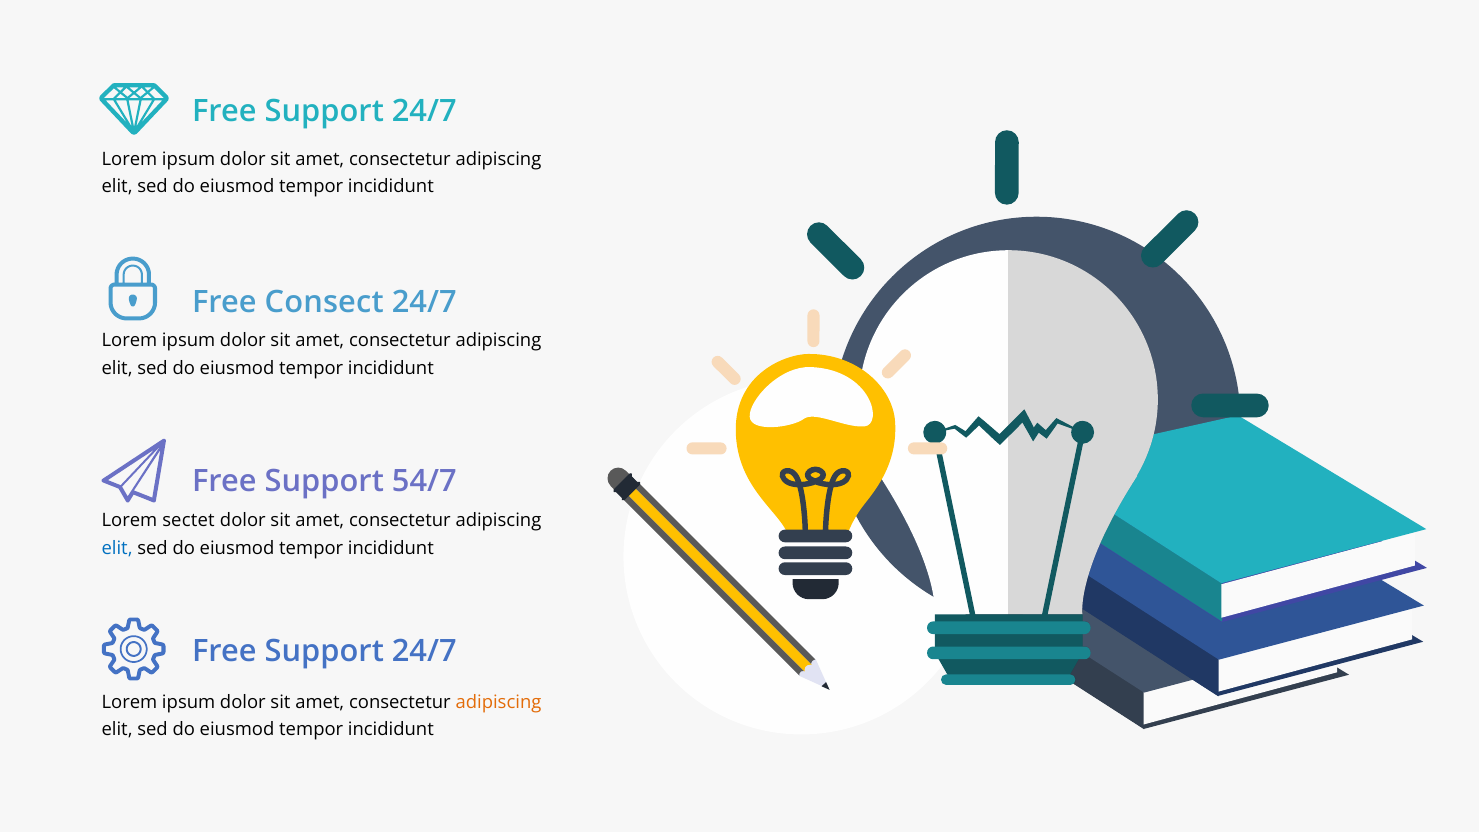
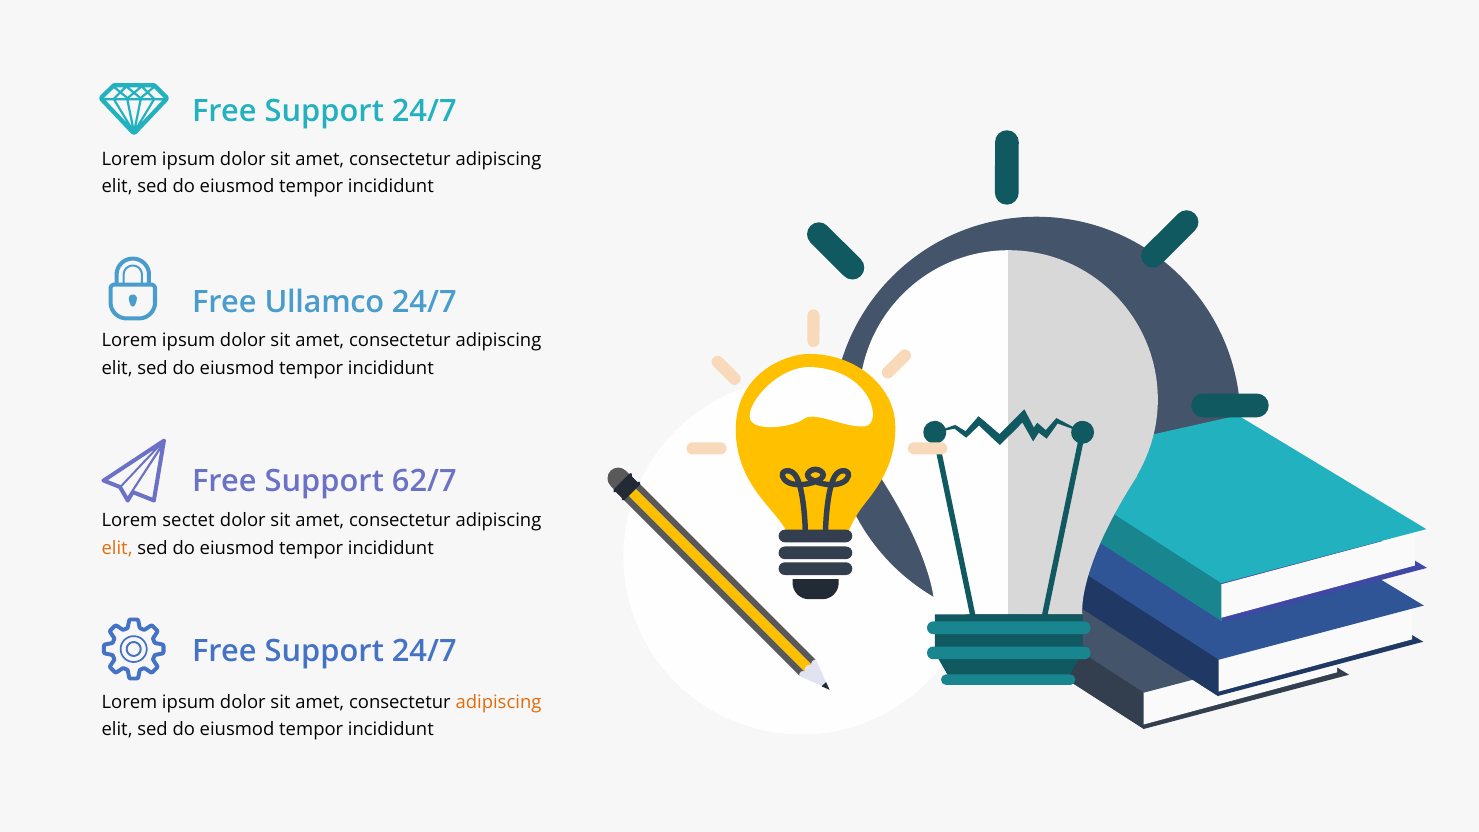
Consect: Consect -> Ullamco (324, 302)
54/7: 54/7 -> 62/7 (424, 481)
elit colour: blue -> orange (117, 549)
